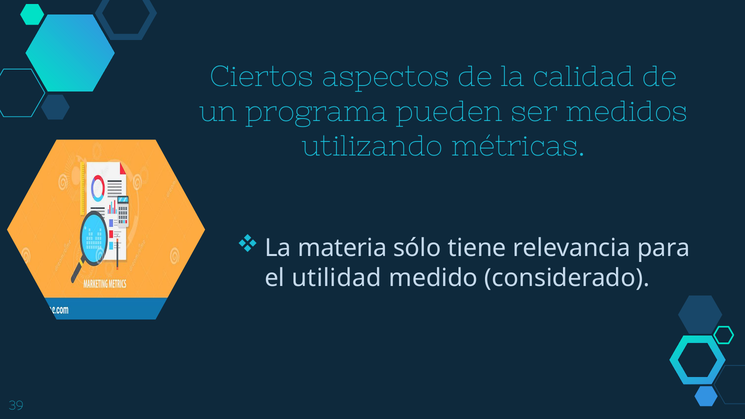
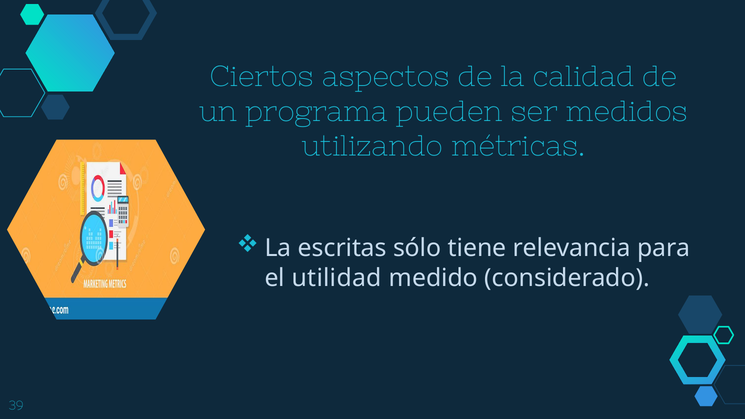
materia: materia -> escritas (342, 248)
